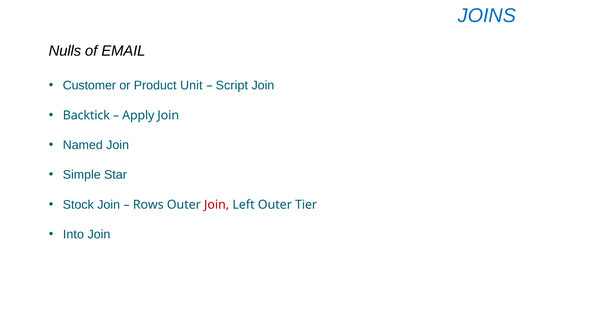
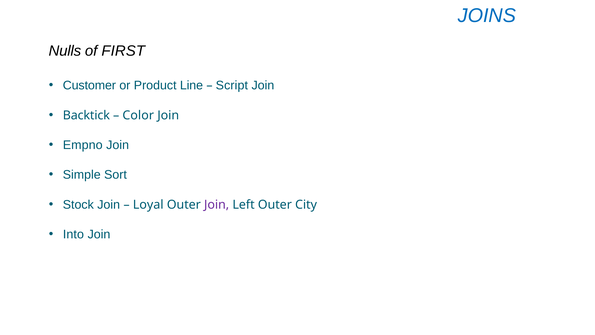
EMAIL: EMAIL -> FIRST (123, 51)
Unit: Unit -> Line (191, 85)
Apply: Apply -> Color (138, 115)
Named: Named -> Empno (83, 145)
Star: Star -> Sort (116, 175)
Rows: Rows -> Loyal (148, 204)
Join colour: red -> purple (217, 204)
Tier: Tier -> City (306, 204)
